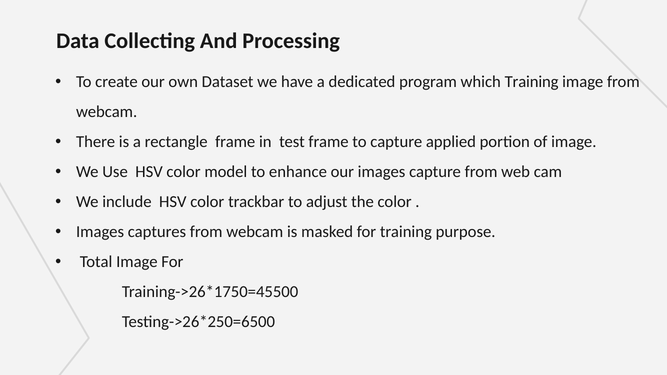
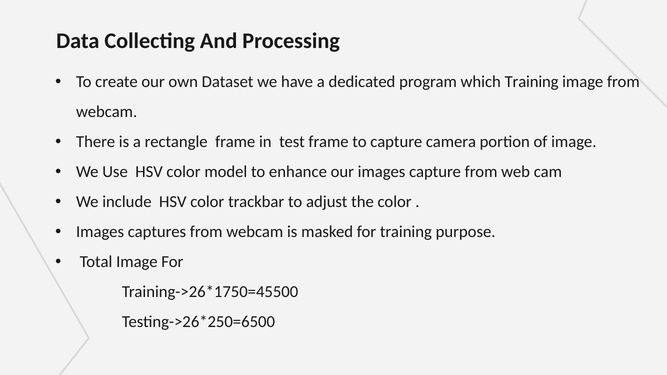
applied: applied -> camera (451, 142)
